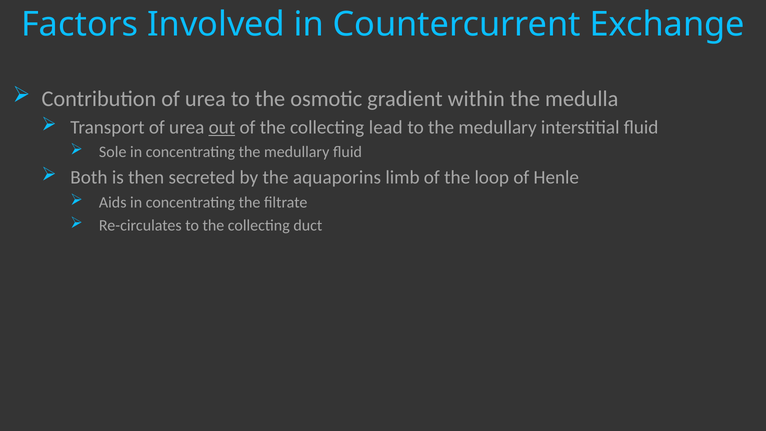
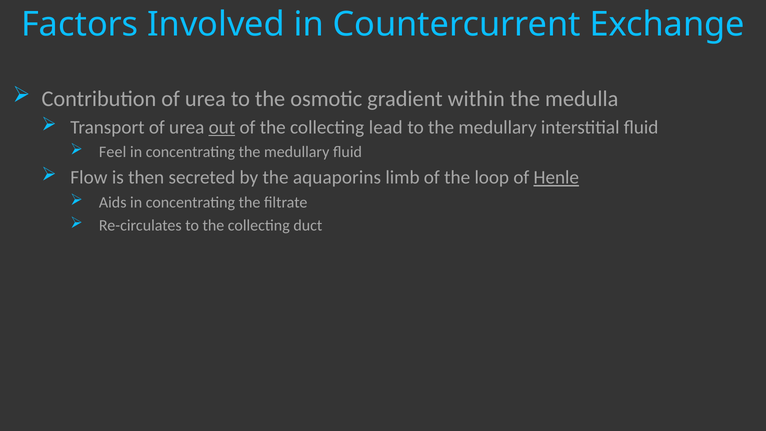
Sole: Sole -> Feel (113, 152)
Both: Both -> Flow (89, 177)
Henle underline: none -> present (556, 177)
